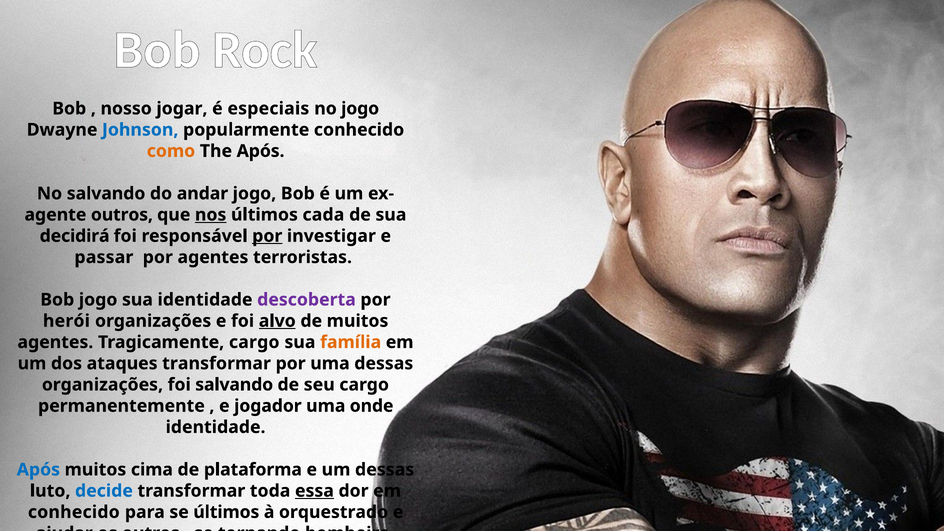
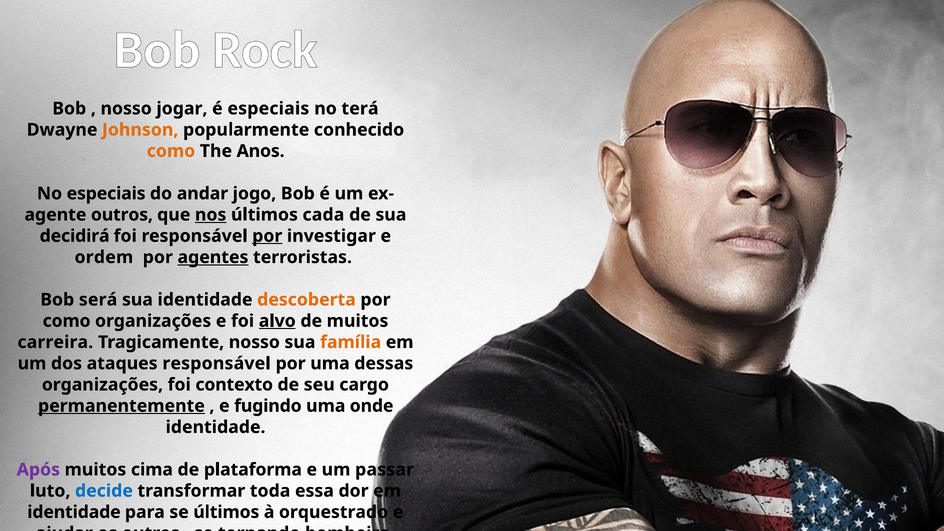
no jogo: jogo -> terá (360, 109)
Johnson colour: blue -> orange (140, 130)
The Após: Após -> Anos (261, 151)
No salvando: salvando -> especiais (106, 194)
passar: passar -> ordem (104, 257)
agentes underline: none -> present (213, 257)
Bob jogo: jogo -> será (98, 300)
descoberta colour: purple -> orange (306, 300)
herói: herói -> como (67, 321)
agentes: agentes -> carreira (55, 342)
Tragicamente cargo: cargo -> nosso (254, 342)
ataques transformar: transformar -> responsável (217, 363)
foi salvando: salvando -> contexto (234, 385)
permanentemente underline: none -> present (121, 406)
jogador: jogador -> fugindo (268, 406)
Após colour: blue -> purple (38, 470)
um dessas: dessas -> passar (385, 470)
essa underline: present -> none (314, 491)
conhecido: conhecido -> identidade (74, 512)
